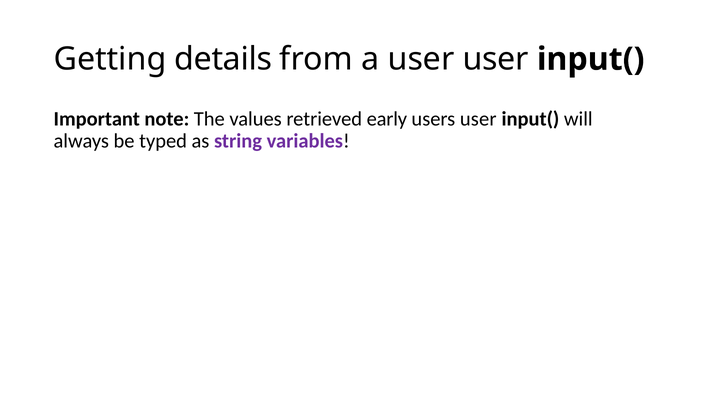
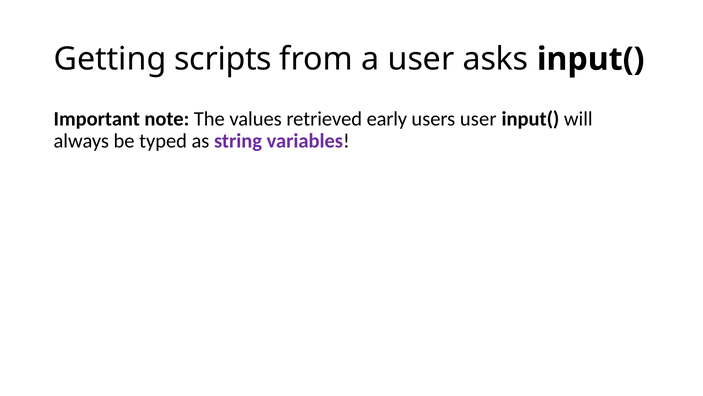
details: details -> scripts (223, 59)
user user: user -> asks (496, 59)
